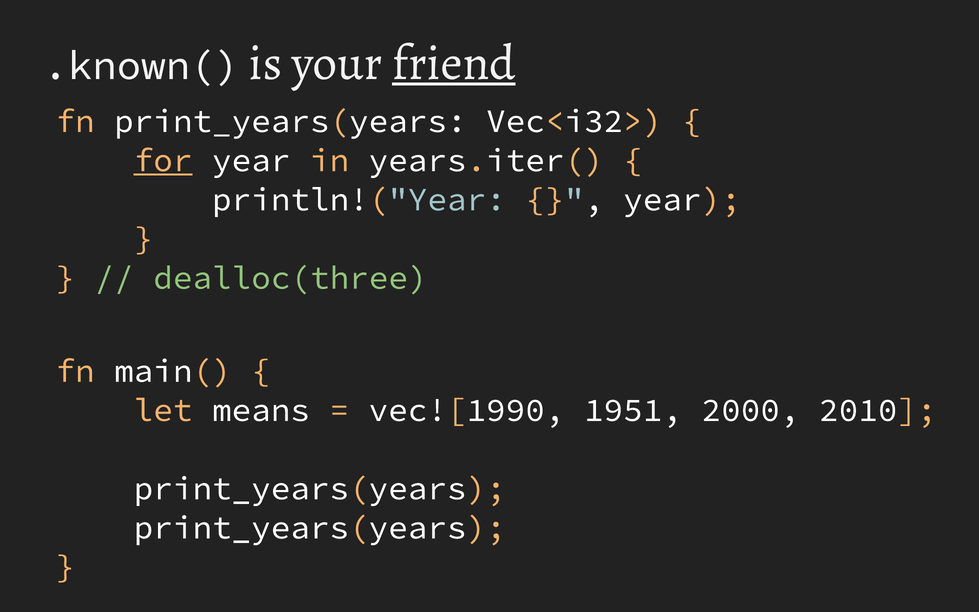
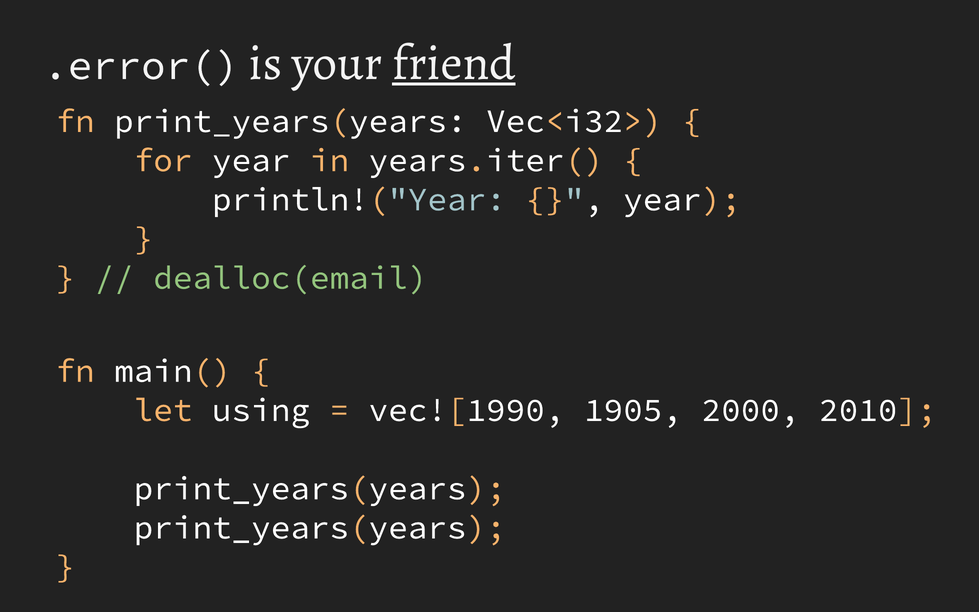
.known(: .known( -> .error( (141, 66)
for underline: present -> none (163, 160)
dealloc(three: dealloc(three -> dealloc(email (290, 278)
means: means -> using (261, 410)
1951: 1951 -> 1905 (633, 410)
